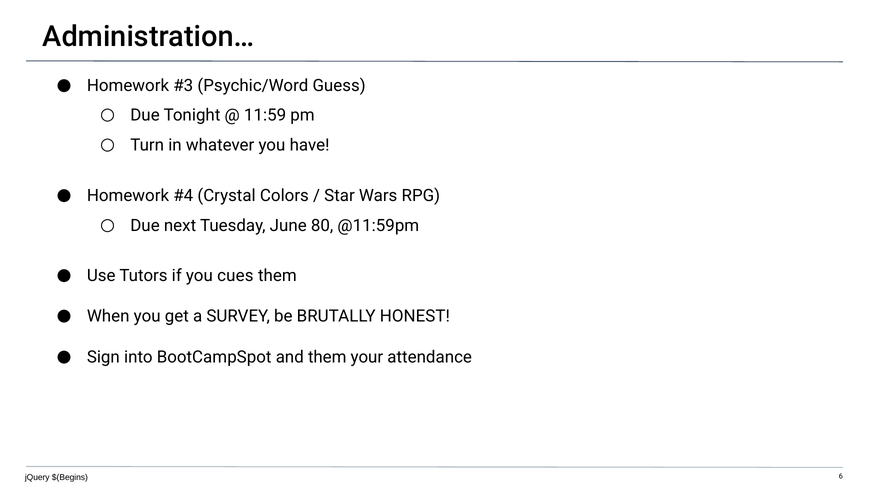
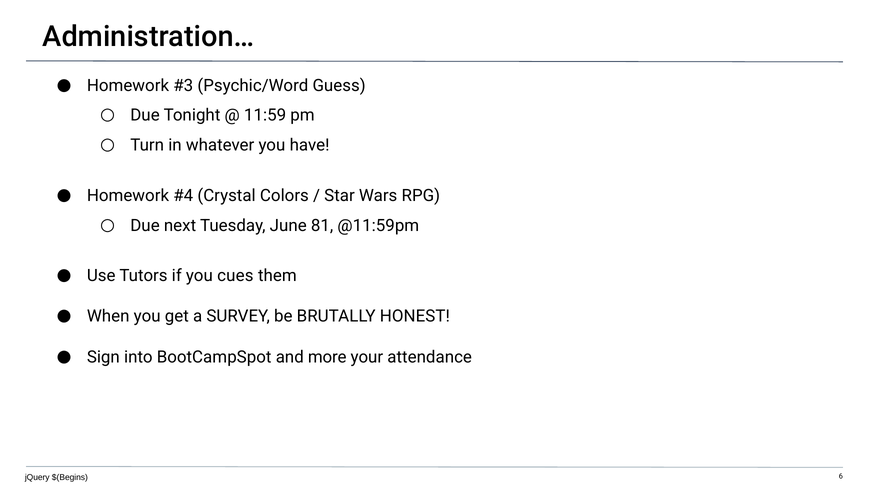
80: 80 -> 81 (322, 225)
and them: them -> more (327, 357)
